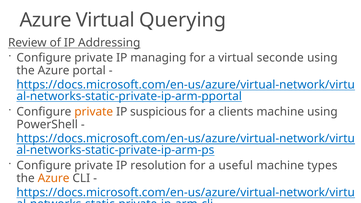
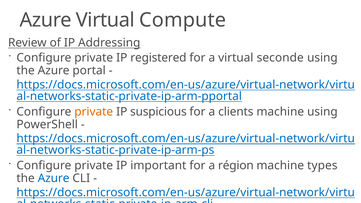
Querying: Querying -> Compute (183, 20)
managing: managing -> registered (158, 58)
resolution: resolution -> important (158, 166)
useful: useful -> région (236, 166)
Azure colour: orange -> blue (54, 178)
